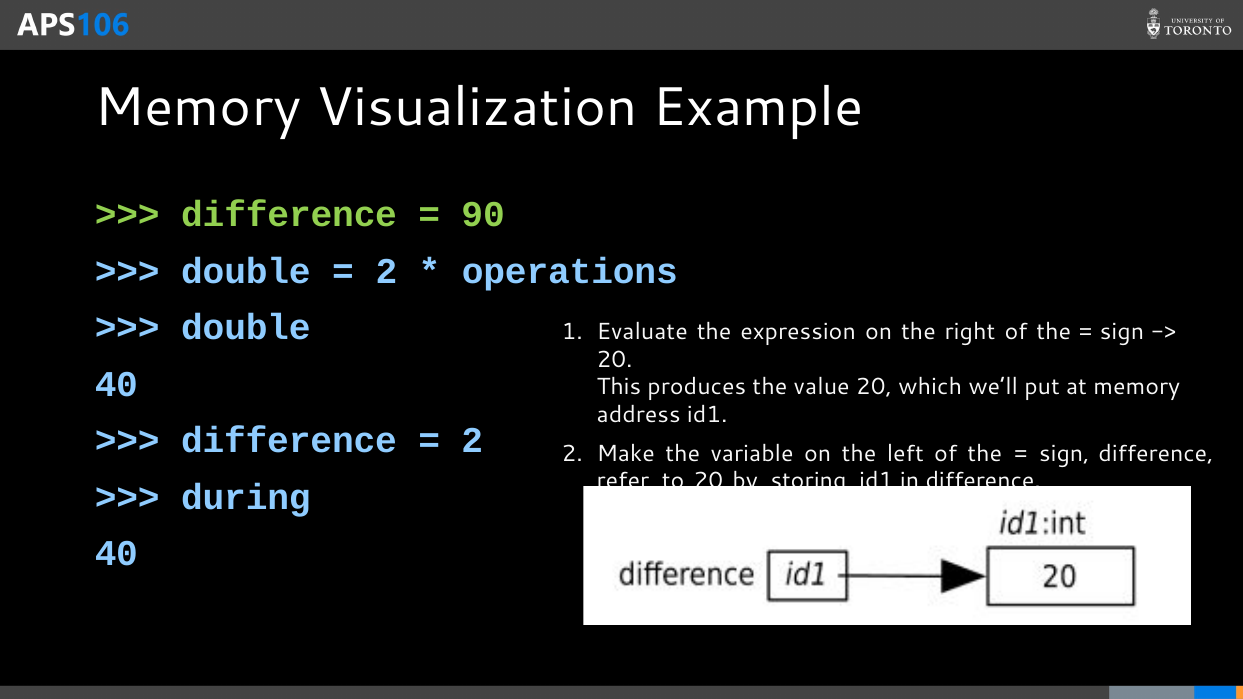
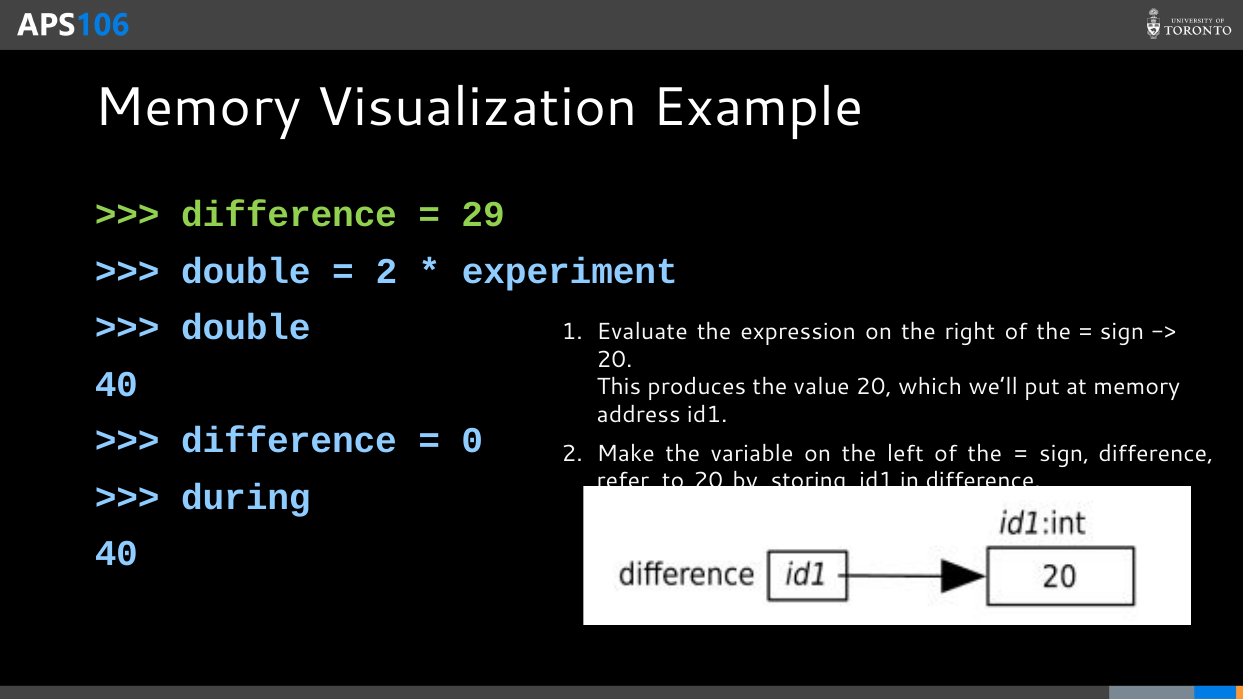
90: 90 -> 29 (483, 215)
operations: operations -> experiment (570, 272)
2: 2 -> 0 (472, 441)
